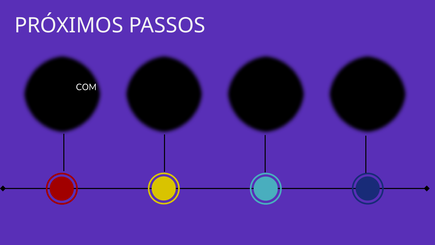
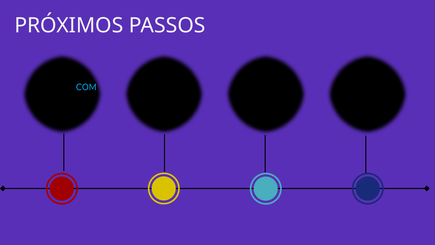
COM colour: white -> light blue (86, 87)
